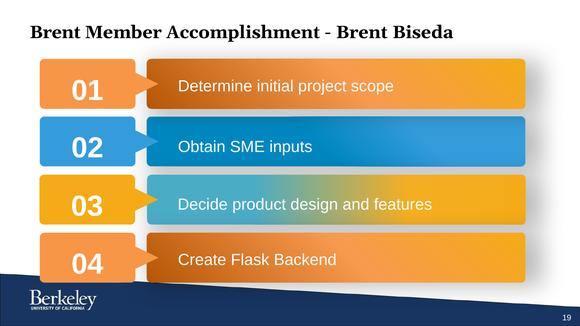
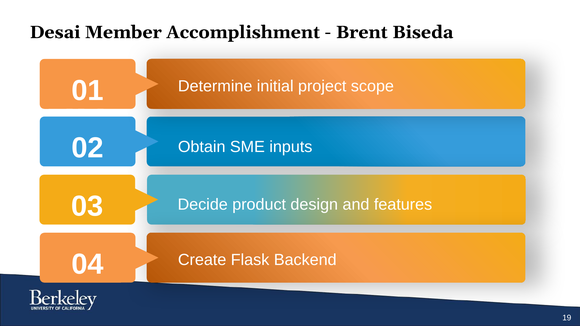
Brent: Brent -> Desai (55, 32)
